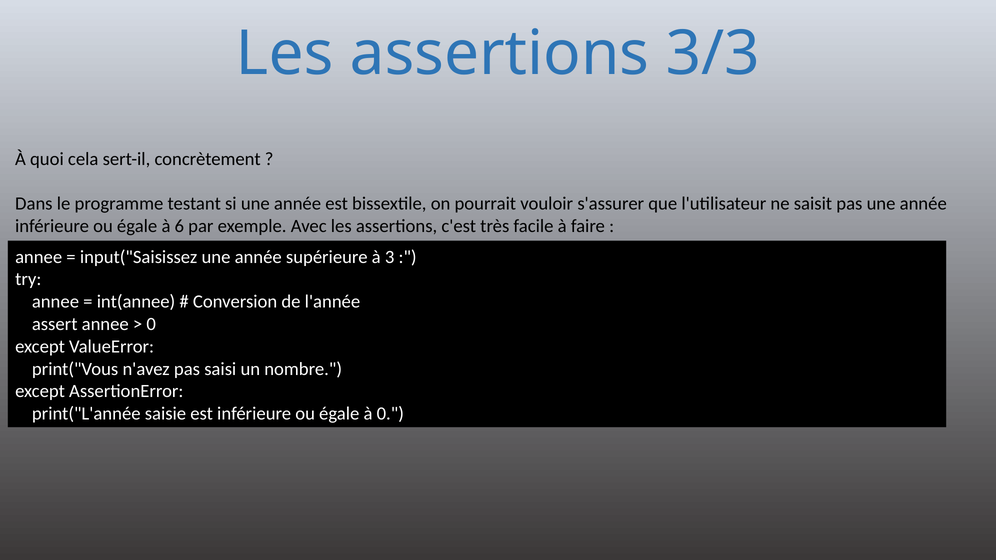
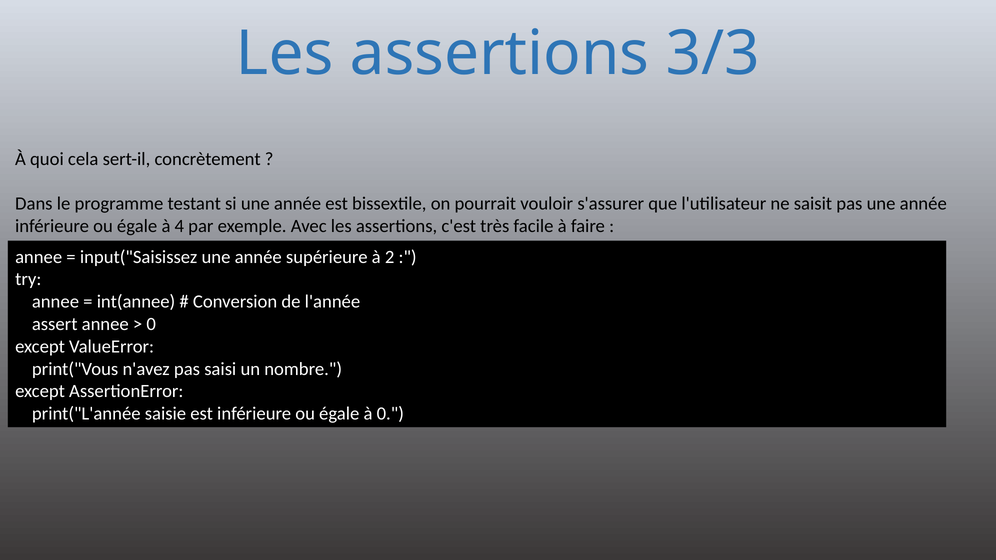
6: 6 -> 4 (179, 226)
3: 3 -> 2 (390, 257)
